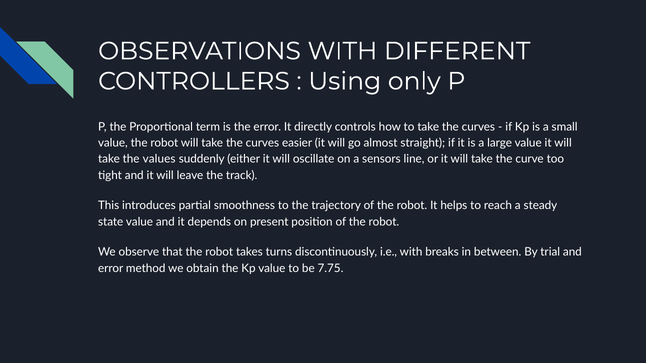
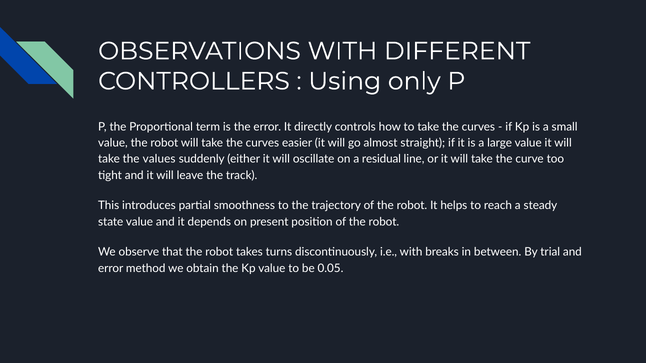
sensors: sensors -> residual (381, 159)
7.75: 7.75 -> 0.05 (330, 268)
